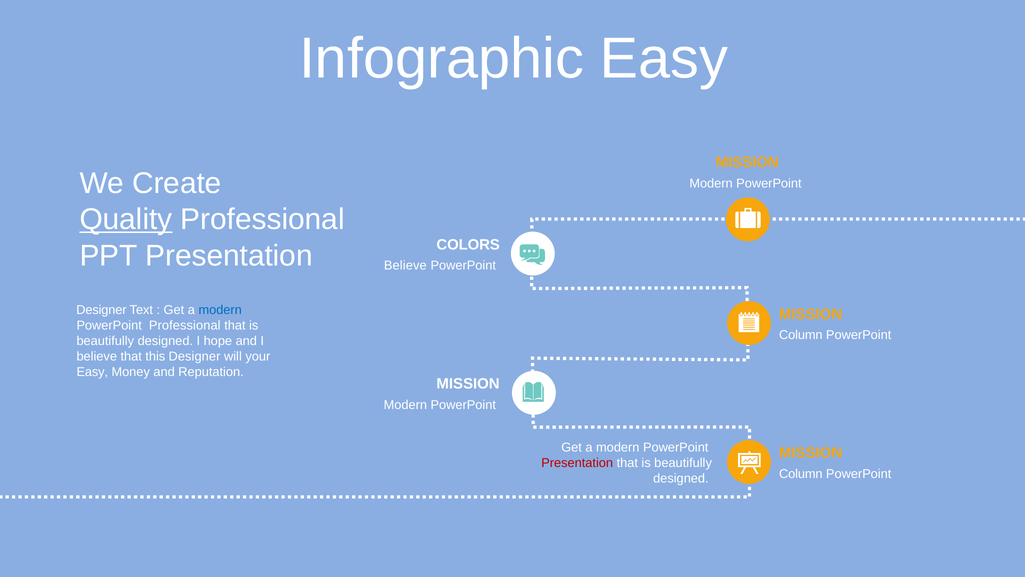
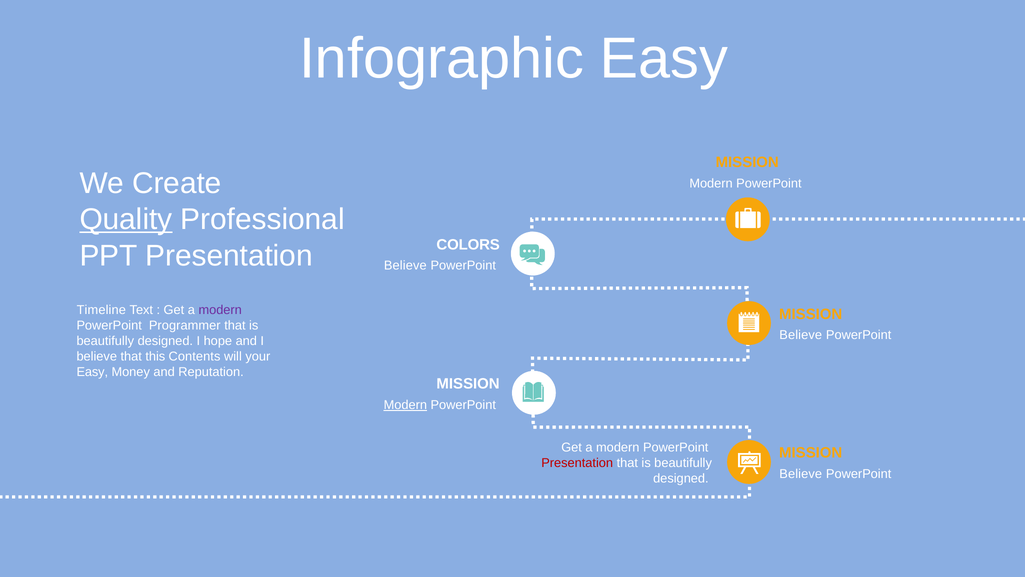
Designer: Designer -> Timeline (101, 310)
modern colour: blue -> purple (220, 310)
PowerPoint Professional: Professional -> Programmer (185, 325)
Column: Column -> Believe (801, 335)
this Designer: Designer -> Contents (194, 356)
Modern underline: none -> present (405, 405)
designed Column: Column -> Believe (801, 474)
